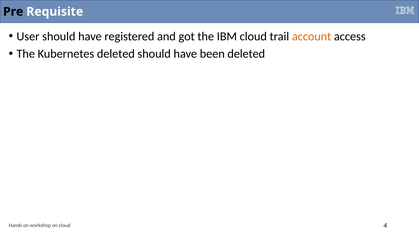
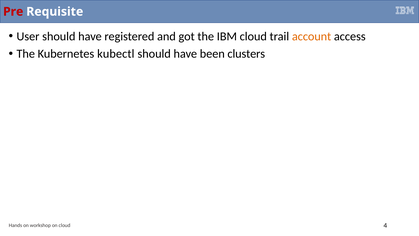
Pre colour: black -> red (13, 12)
Kubernetes deleted: deleted -> kubectl (116, 54)
been deleted: deleted -> clusters (246, 54)
